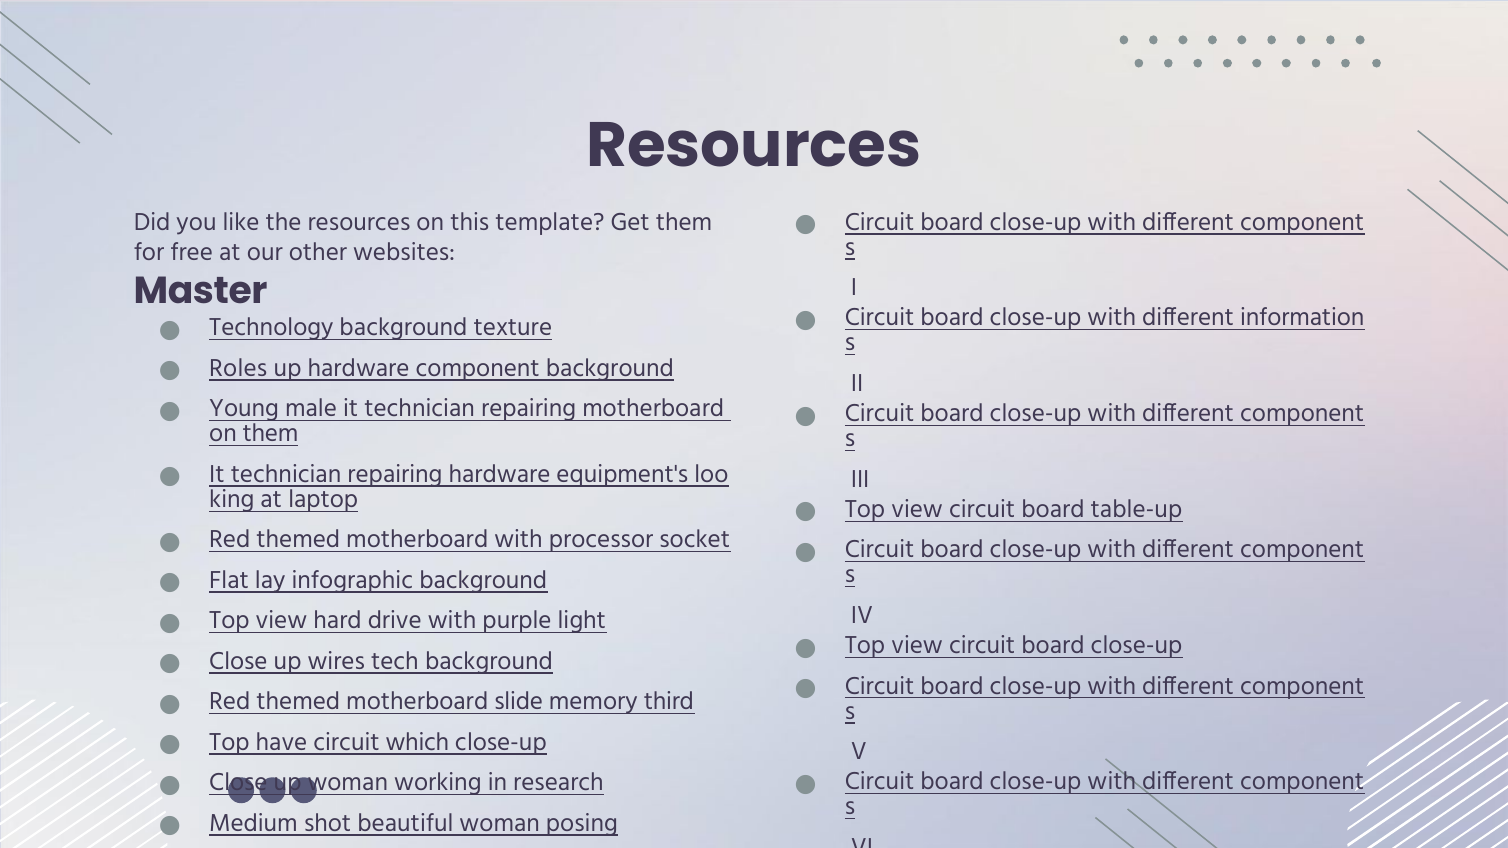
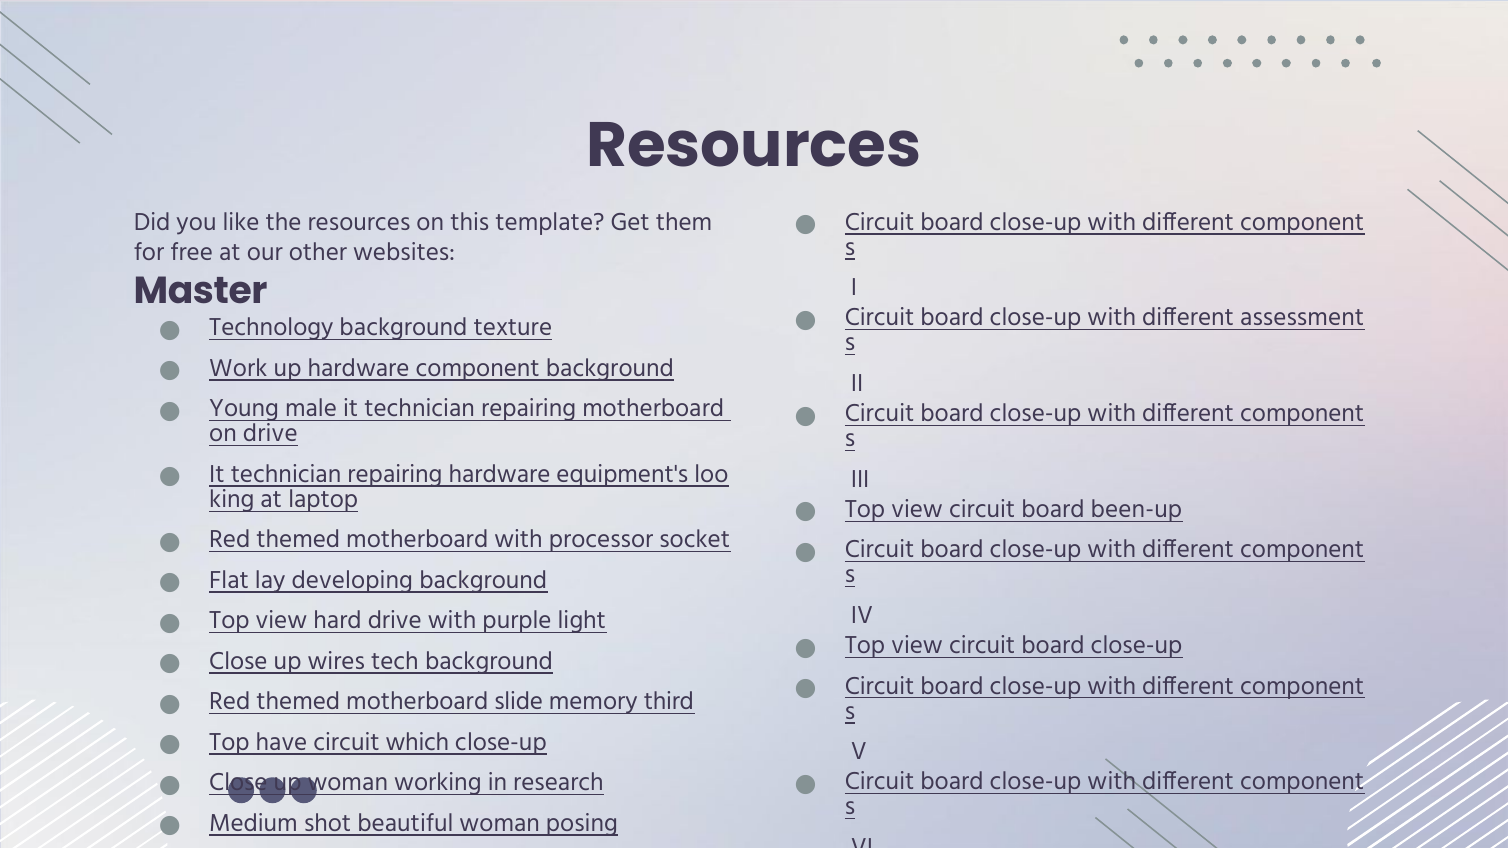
information: information -> assessment (1302, 318)
Roles: Roles -> Work (238, 368)
on them: them -> drive (270, 434)
table-up: table-up -> been-up (1136, 509)
infographic: infographic -> developing (352, 580)
